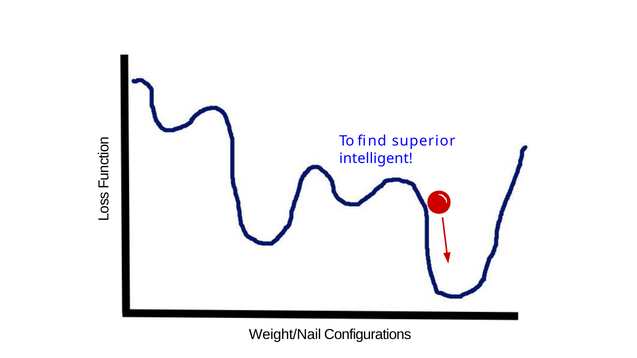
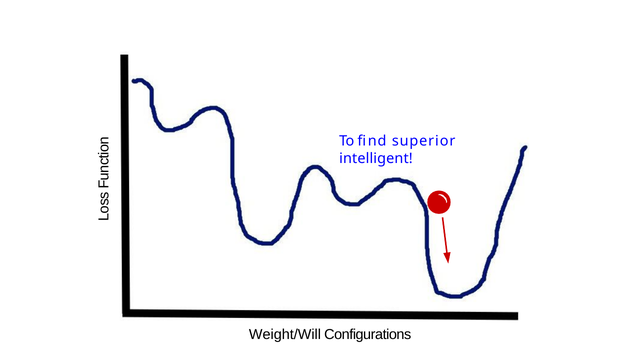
Weight/Nail: Weight/Nail -> Weight/Will (285, 335)
